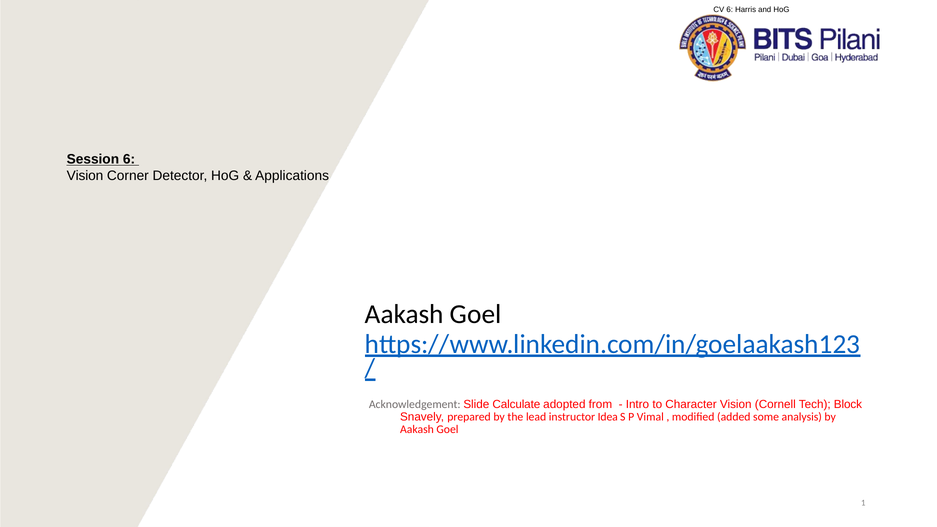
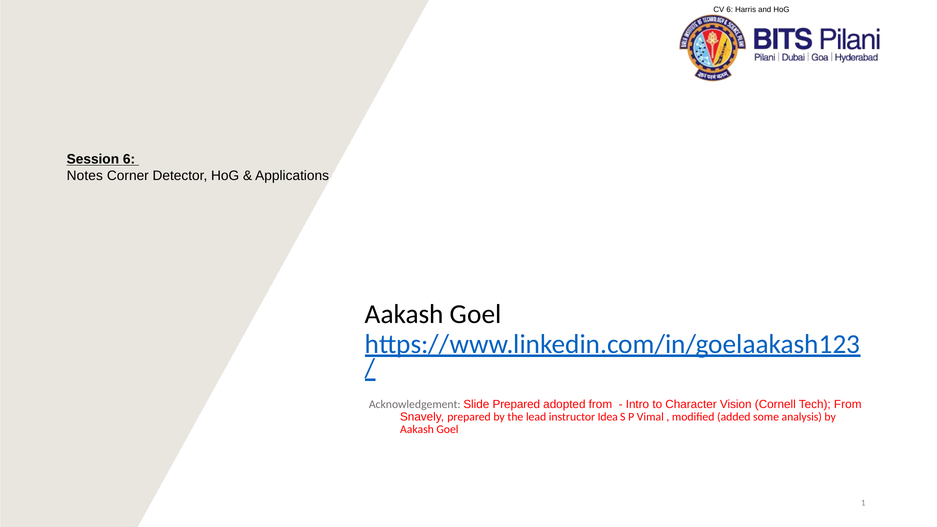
Vision: Vision -> Notes (85, 176)
Slide Calculate: Calculate -> Prepared (516, 404)
Tech Block: Block -> From (848, 404)
